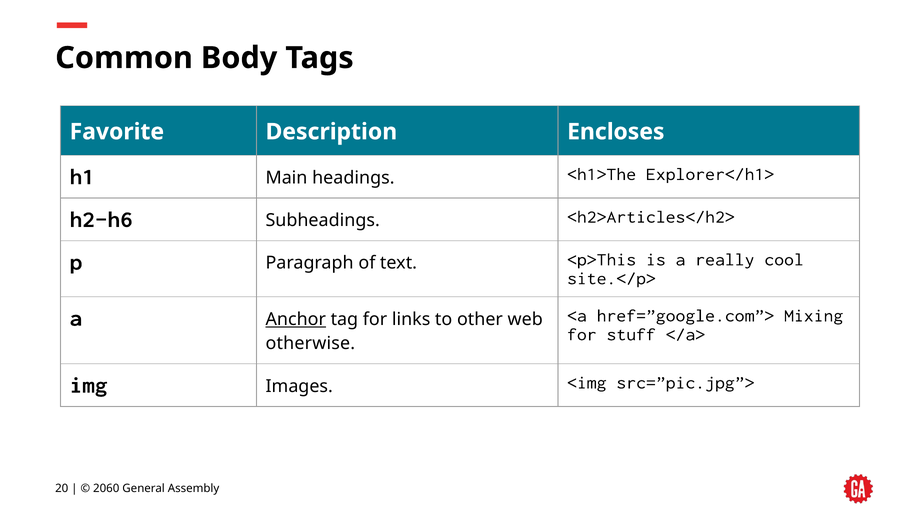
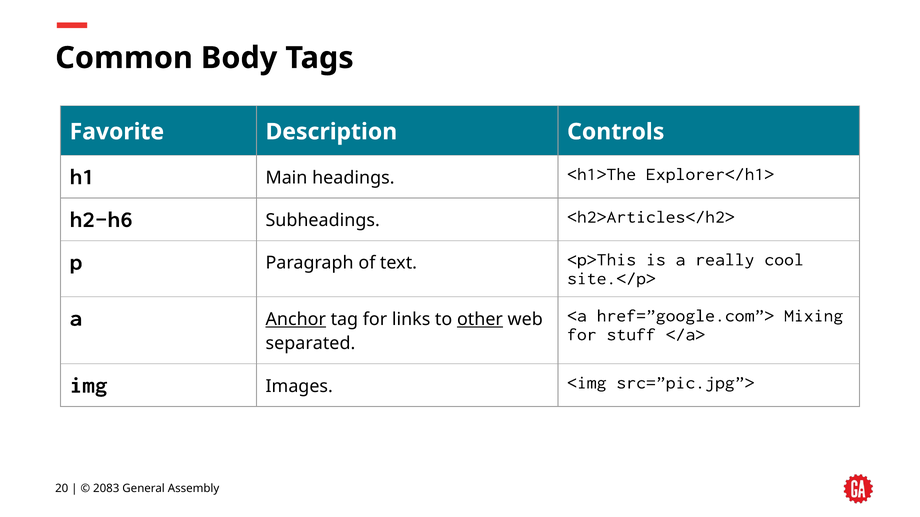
Encloses: Encloses -> Controls (616, 132)
other underline: none -> present (480, 319)
otherwise: otherwise -> separated (310, 344)
2060: 2060 -> 2083 (106, 489)
